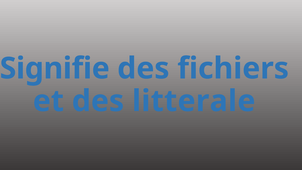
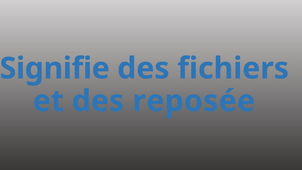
litterale: litterale -> reposée (194, 101)
